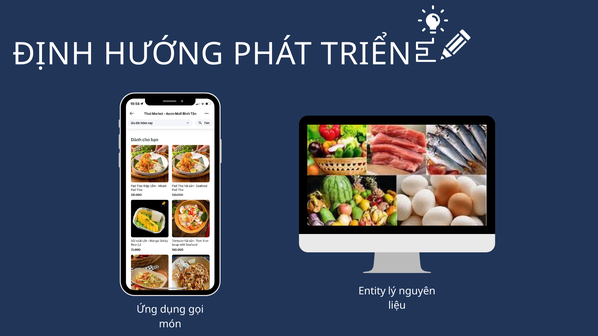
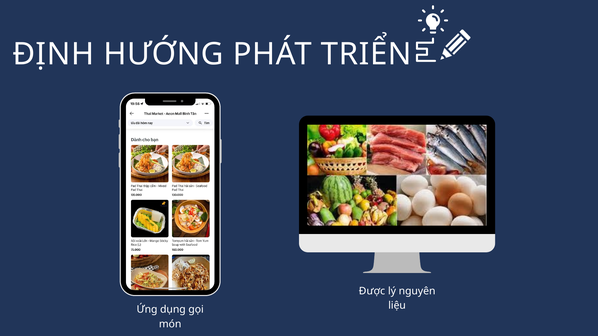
Entity: Entity -> Được (372, 291)
